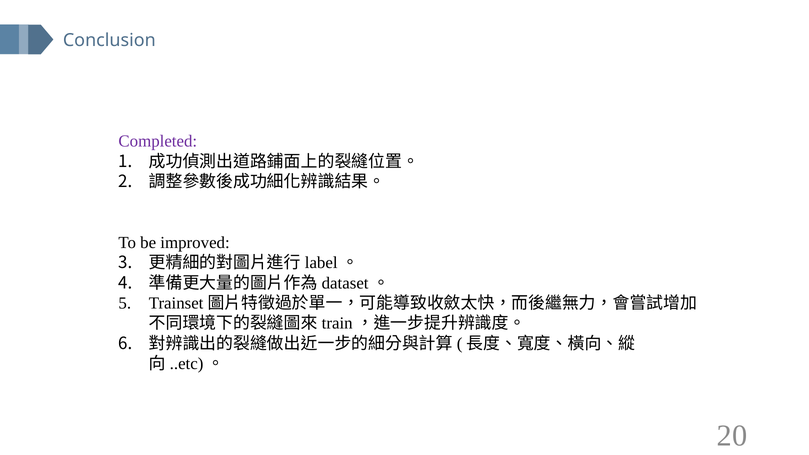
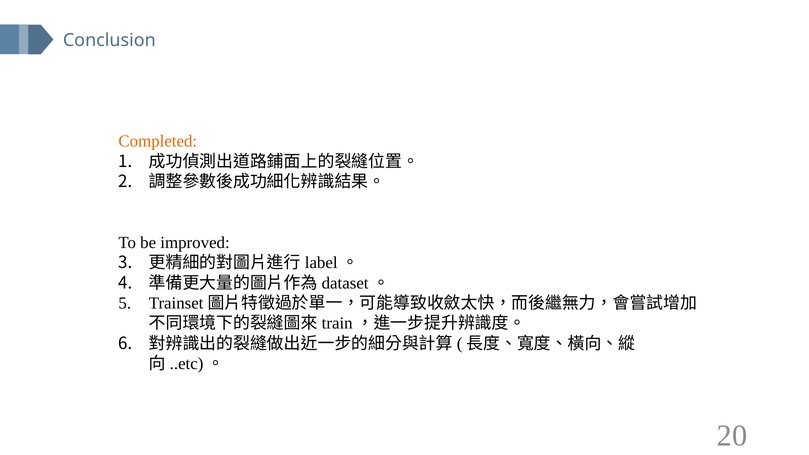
Completed colour: purple -> orange (158, 141)
